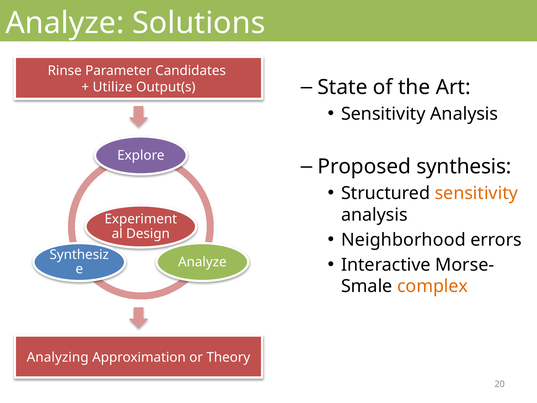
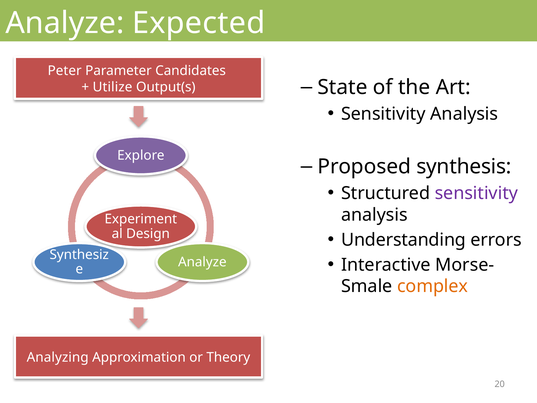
Solutions: Solutions -> Expected (199, 23)
Rinse: Rinse -> Peter (65, 71)
sensitivity colour: orange -> purple (476, 193)
Neighborhood: Neighborhood -> Understanding (404, 240)
